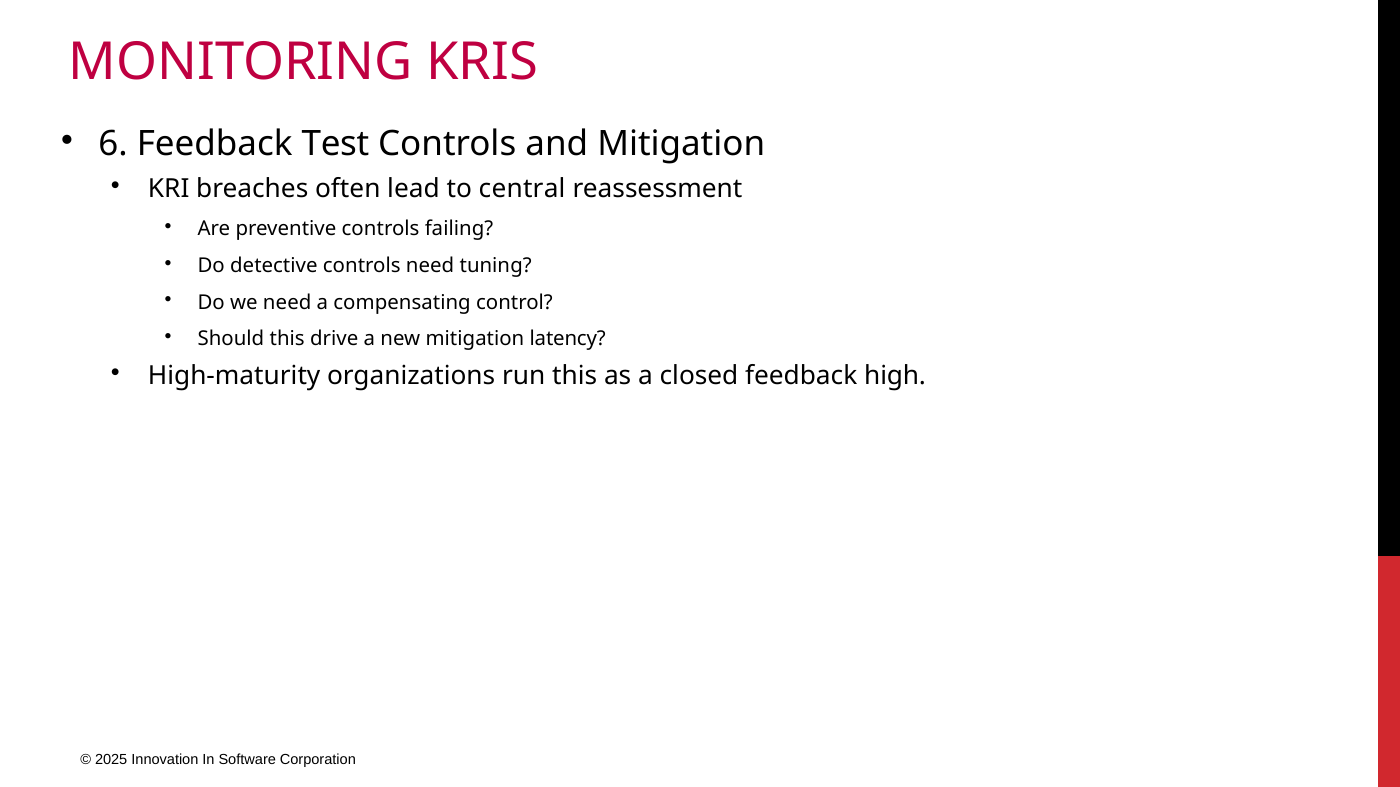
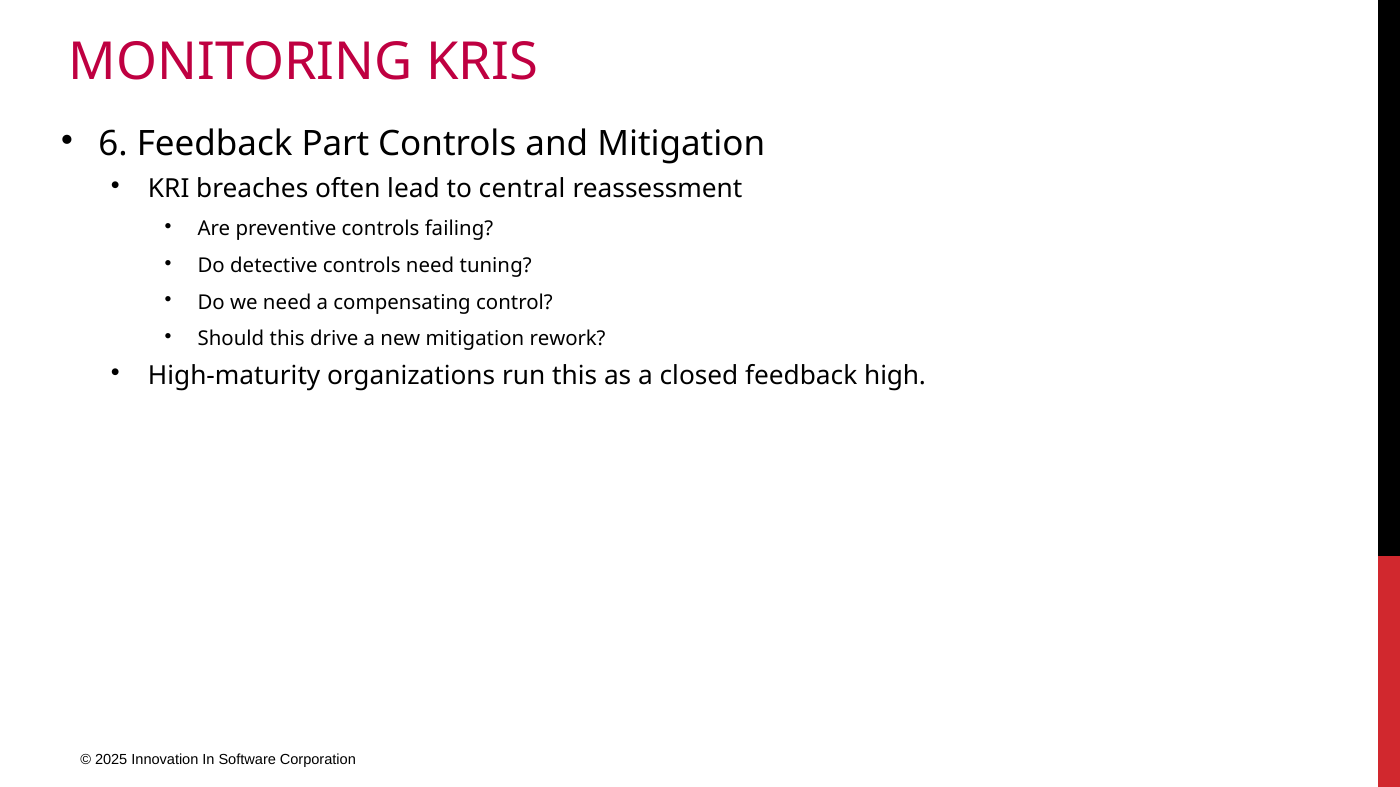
Test: Test -> Part (335, 144)
latency: latency -> rework (568, 339)
